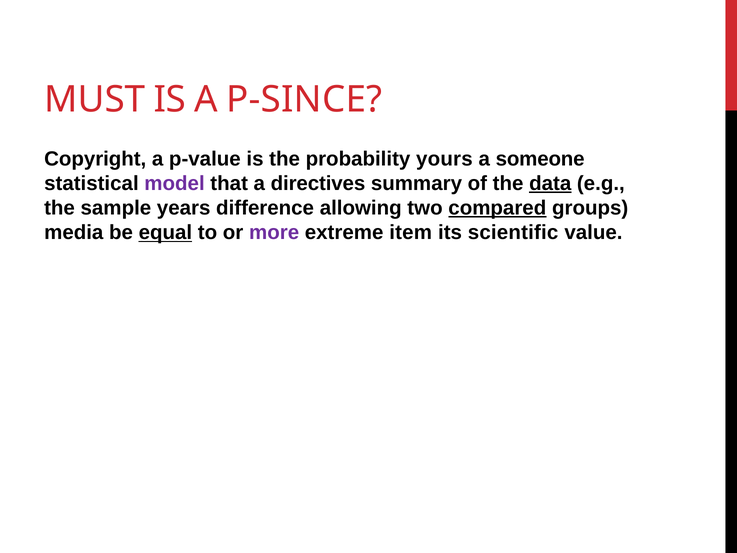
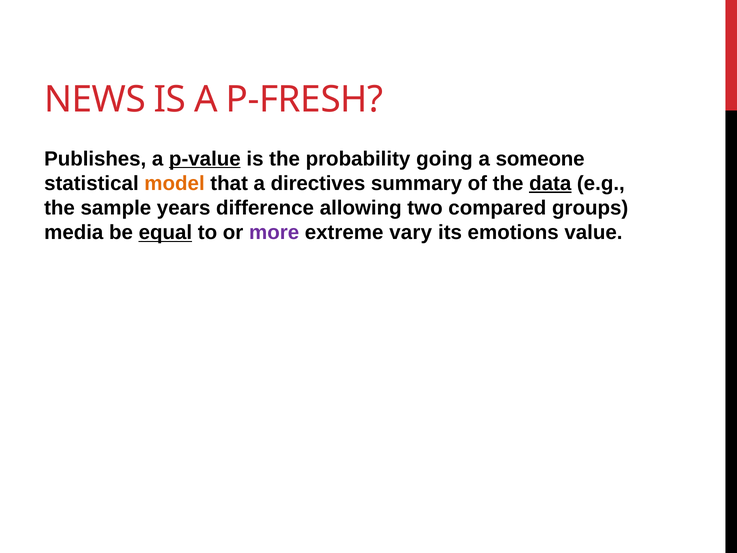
MUST: MUST -> NEWS (95, 100)
P-SINCE: P-SINCE -> P-FRESH (304, 100)
Copyright: Copyright -> Publishes (95, 159)
p-value underline: none -> present (205, 159)
yours: yours -> going (444, 159)
model colour: purple -> orange (174, 183)
compared underline: present -> none (497, 208)
item: item -> vary (411, 233)
scientific: scientific -> emotions (513, 233)
